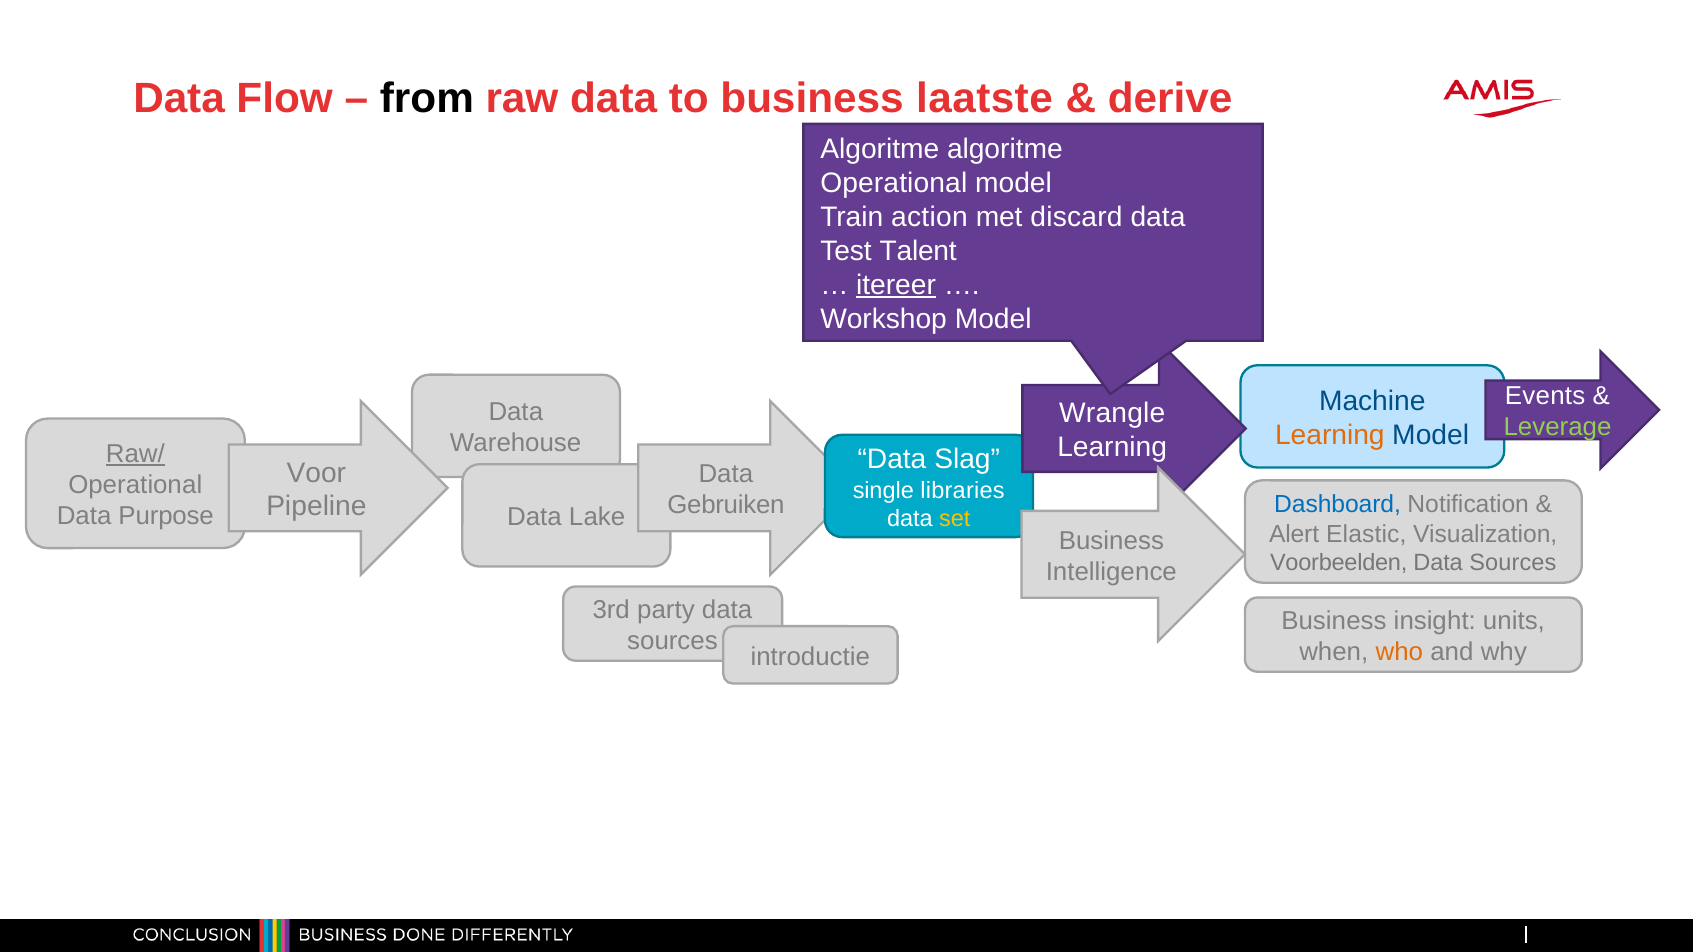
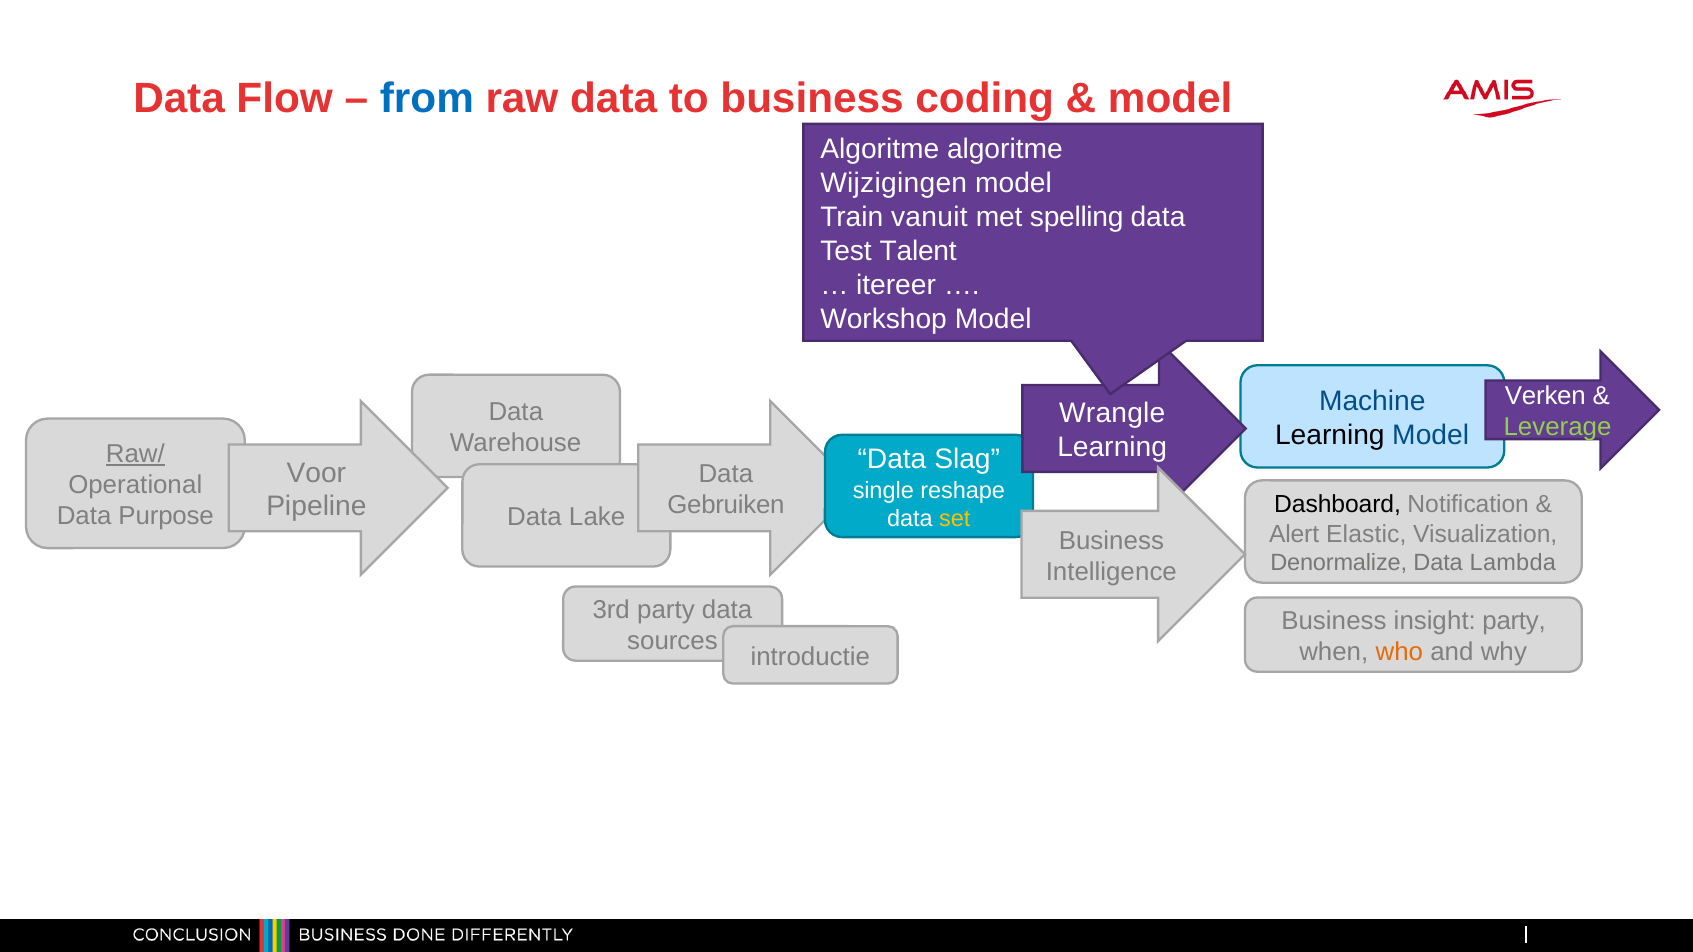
from colour: black -> blue (427, 99)
laatste: laatste -> coding (985, 99)
derive: derive -> model (1170, 99)
Operational: Operational -> Wijzigingen (894, 184)
action: action -> vanuit (929, 217)
discard: discard -> spelling (1077, 217)
itereer underline: present -> none (896, 285)
Events: Events -> Verken (1545, 396)
Learning colour: orange -> black (1330, 435)
libraries: libraries -> reshape (963, 491)
Dashboard colour: blue -> black (1338, 504)
Voorbeelden: Voorbeelden -> Denormalize (1339, 563)
Sources: Sources -> Lambda (1513, 563)
insight units: units -> party (1514, 621)
